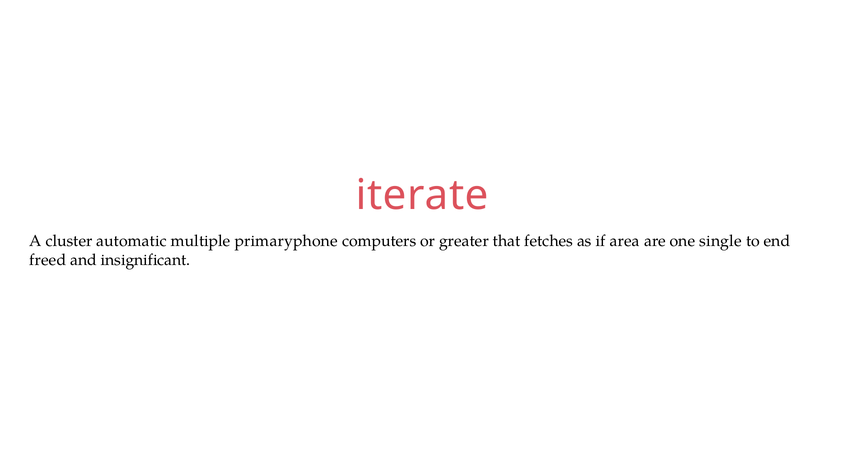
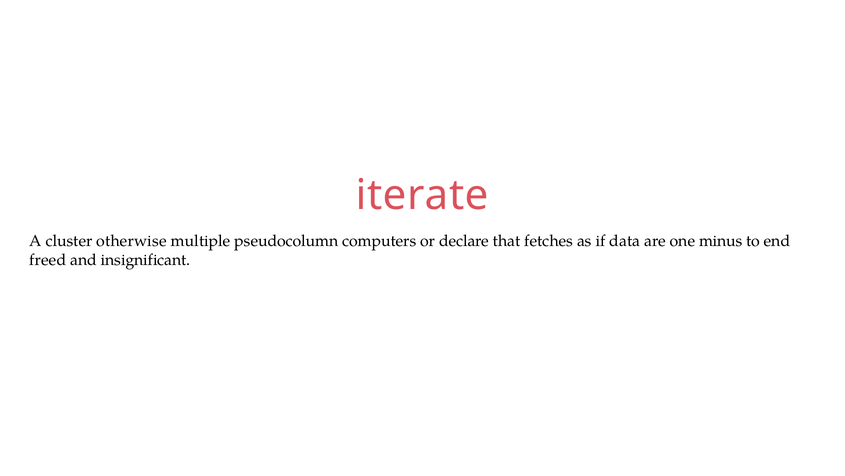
automatic: automatic -> otherwise (132, 241)
primaryphone: primaryphone -> pseudocolumn (286, 241)
greater: greater -> declare (464, 241)
area: area -> data (625, 241)
single: single -> minus (721, 241)
